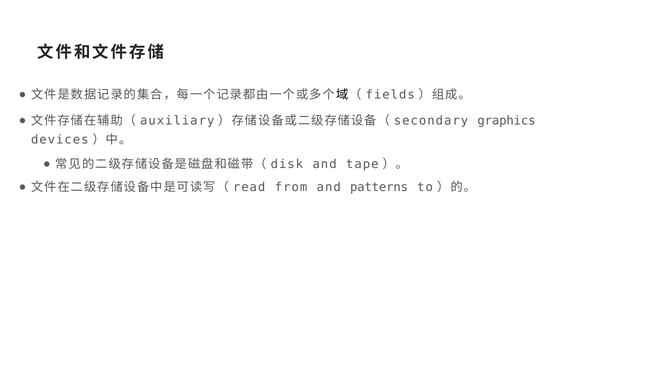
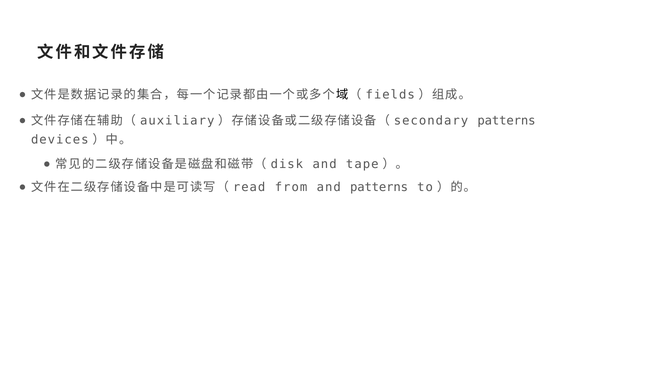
graphics: graphics -> patterns (506, 121)
